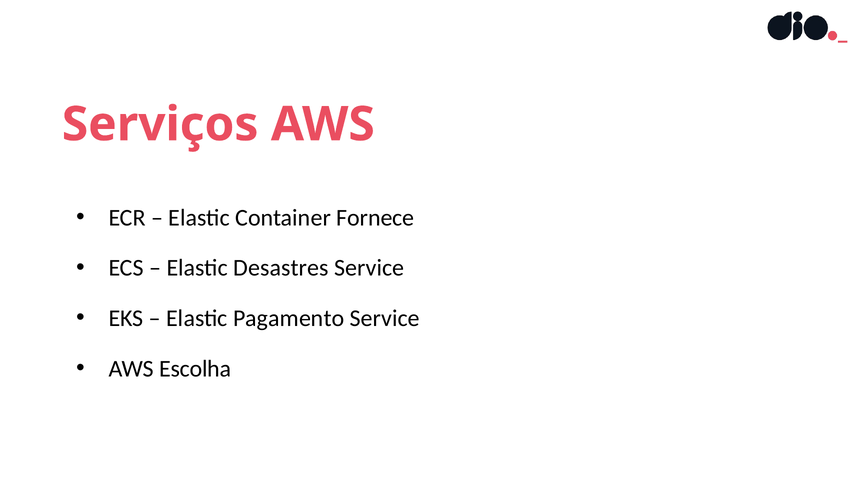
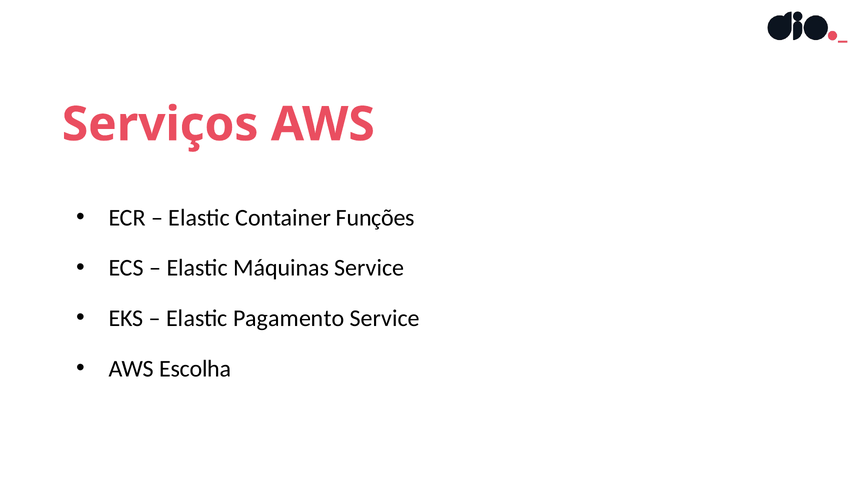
Fornece: Fornece -> Funções (375, 217)
Desastres: Desastres -> Máquinas (281, 268)
